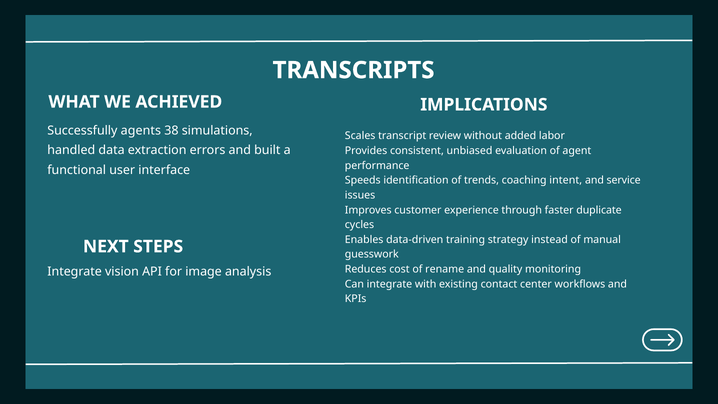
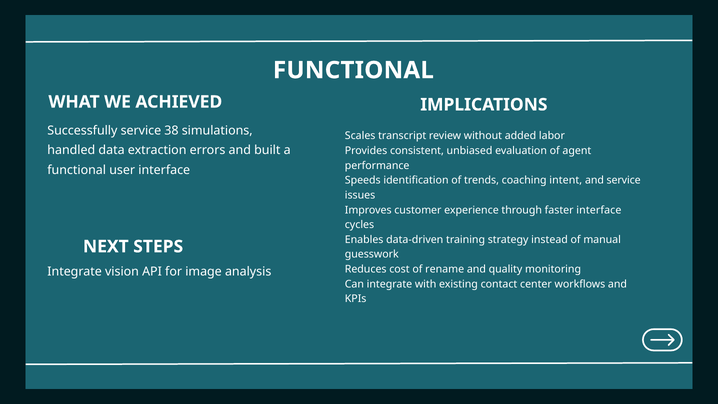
TRANSCRIPTS: TRANSCRIPTS -> FUNCTIONAL (353, 70)
Successfully agents: agents -> service (141, 131)
faster duplicate: duplicate -> interface (599, 210)
